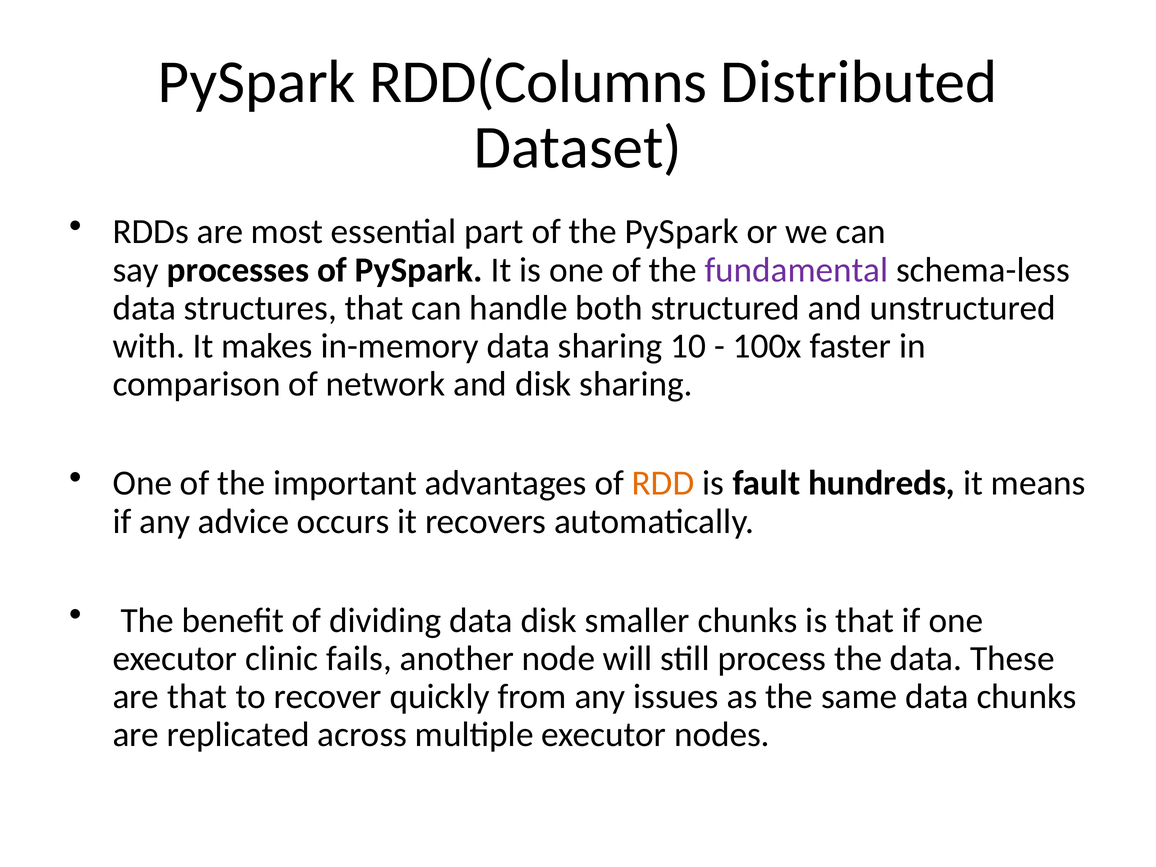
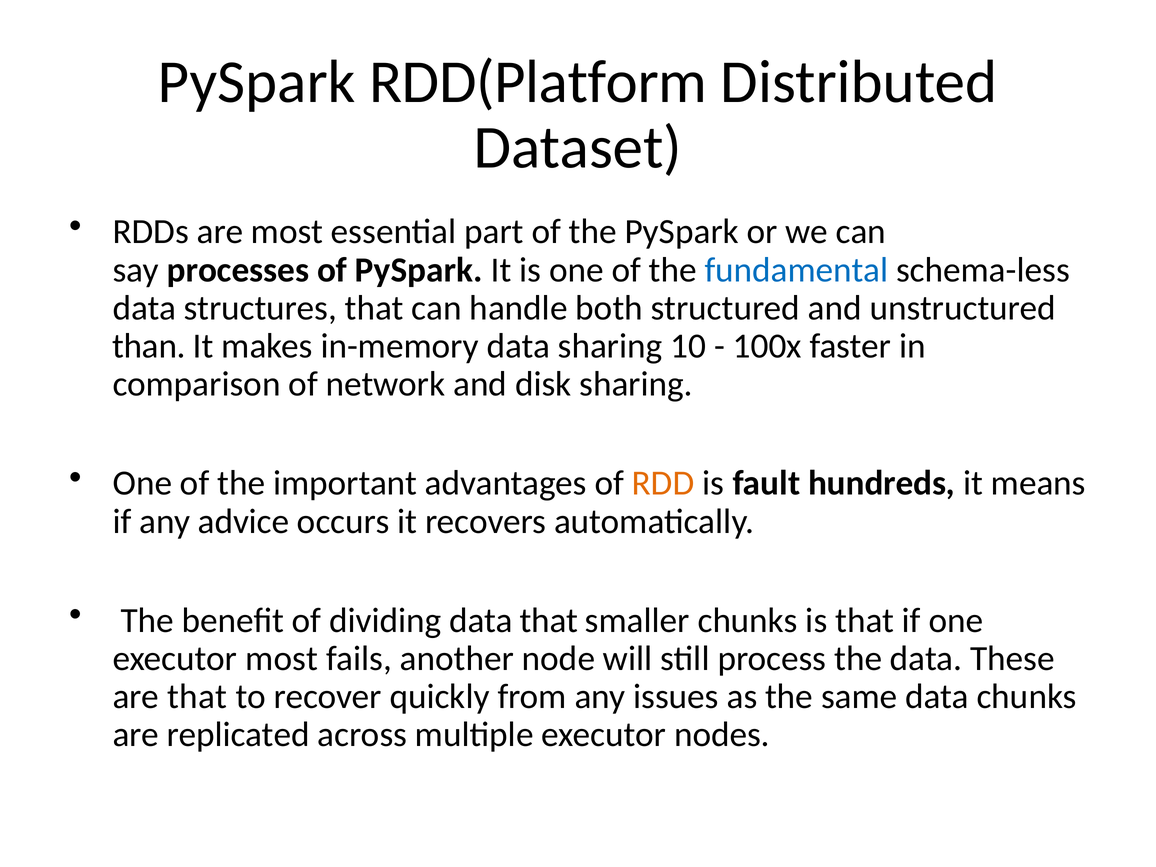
RDD(Columns: RDD(Columns -> RDD(Platform (538, 82)
fundamental colour: purple -> blue (797, 270)
with: with -> than (149, 346)
data disk: disk -> that (549, 620)
executor clinic: clinic -> most (282, 659)
